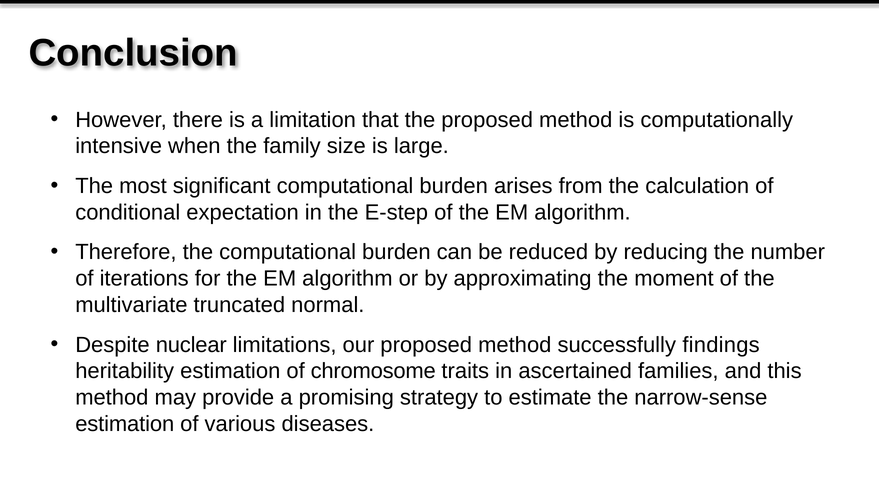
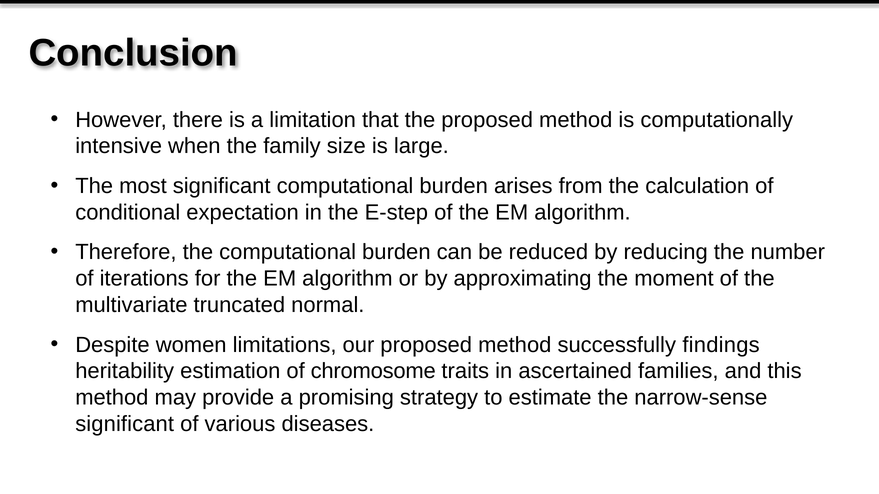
nuclear: nuclear -> women (191, 345)
estimation: estimation -> significant (125, 424)
